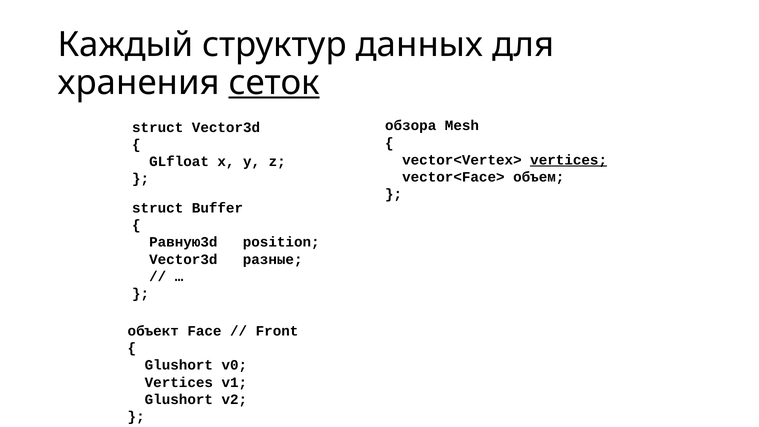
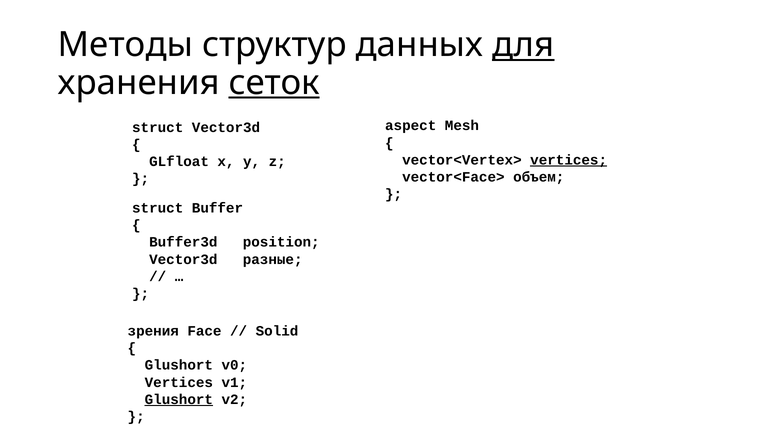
Каждый: Каждый -> Методы (125, 45)
для underline: none -> present (523, 45)
обзора: обзора -> aspect (411, 126)
Равную3d: Равную3d -> Buffer3d (183, 242)
объект: объект -> зрения (153, 331)
Front: Front -> Solid (277, 331)
Glushort underline: none -> present (179, 399)
